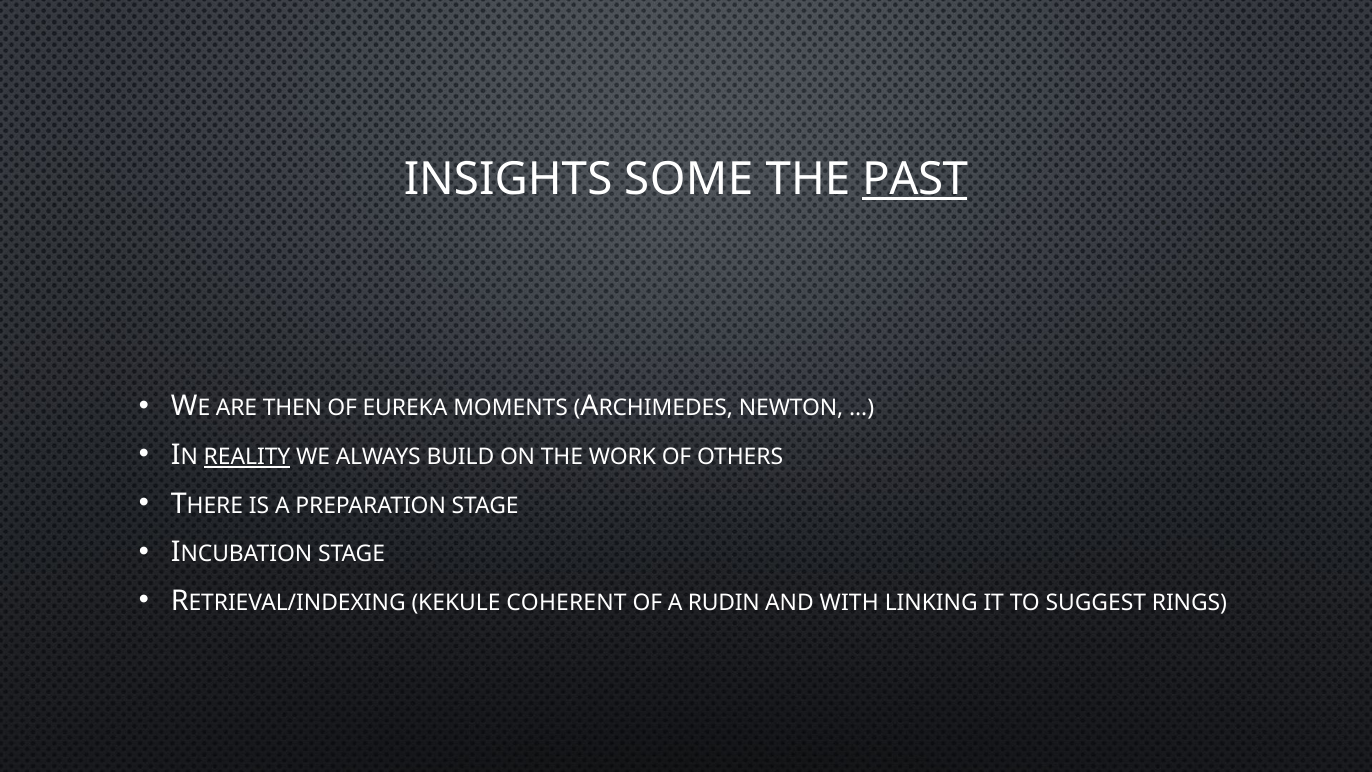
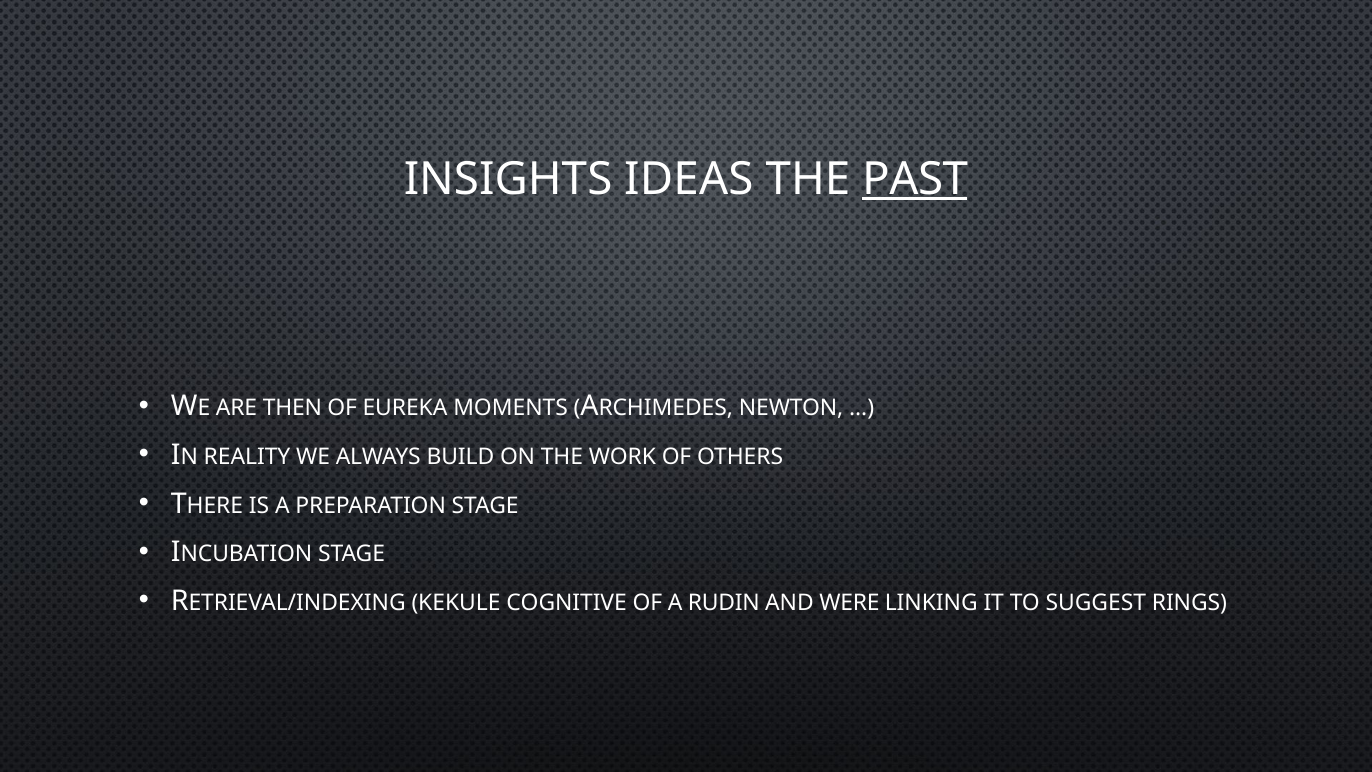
SOME: SOME -> IDEAS (689, 179)
REALITY underline: present -> none (247, 457)
COHERENT: COHERENT -> COGNITIVE (567, 603)
WITH: WITH -> WERE (849, 603)
